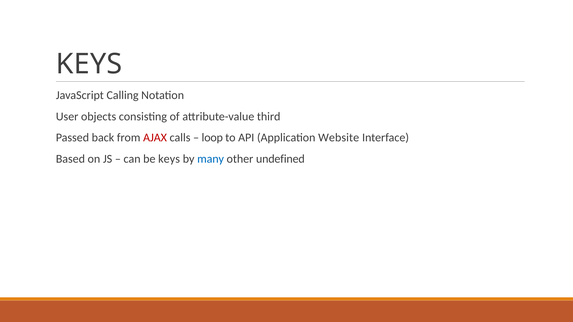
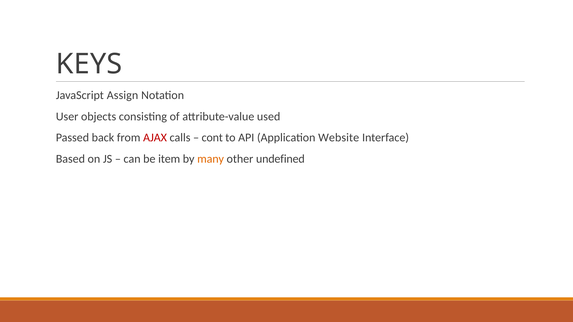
Calling: Calling -> Assign (123, 95)
third: third -> used (269, 117)
loop: loop -> cont (212, 138)
be keys: keys -> item (169, 159)
many colour: blue -> orange (211, 159)
